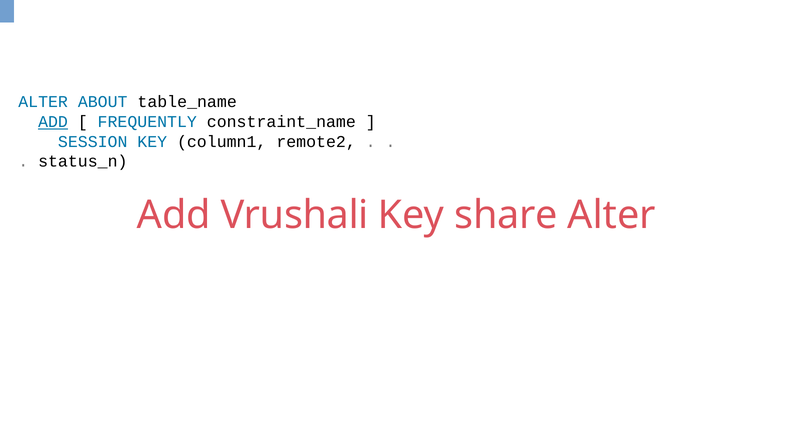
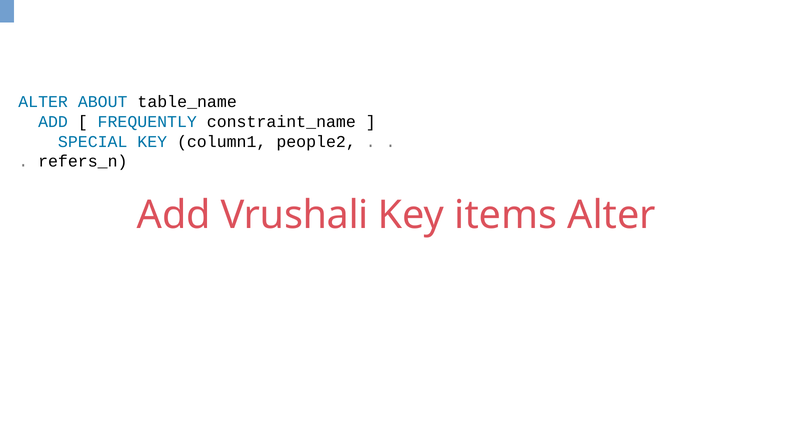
ADD underline: present -> none (53, 122)
SESSION: SESSION -> SPECIAL (93, 142)
remote2: remote2 -> people2 (316, 142)
status_n: status_n -> refers_n (83, 162)
share: share -> items (506, 215)
